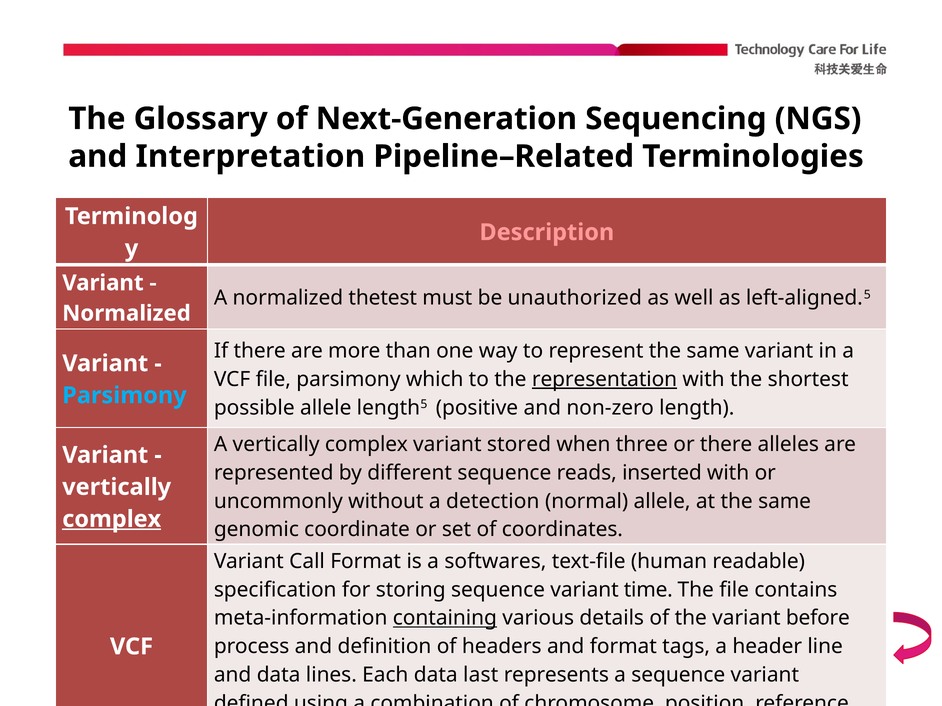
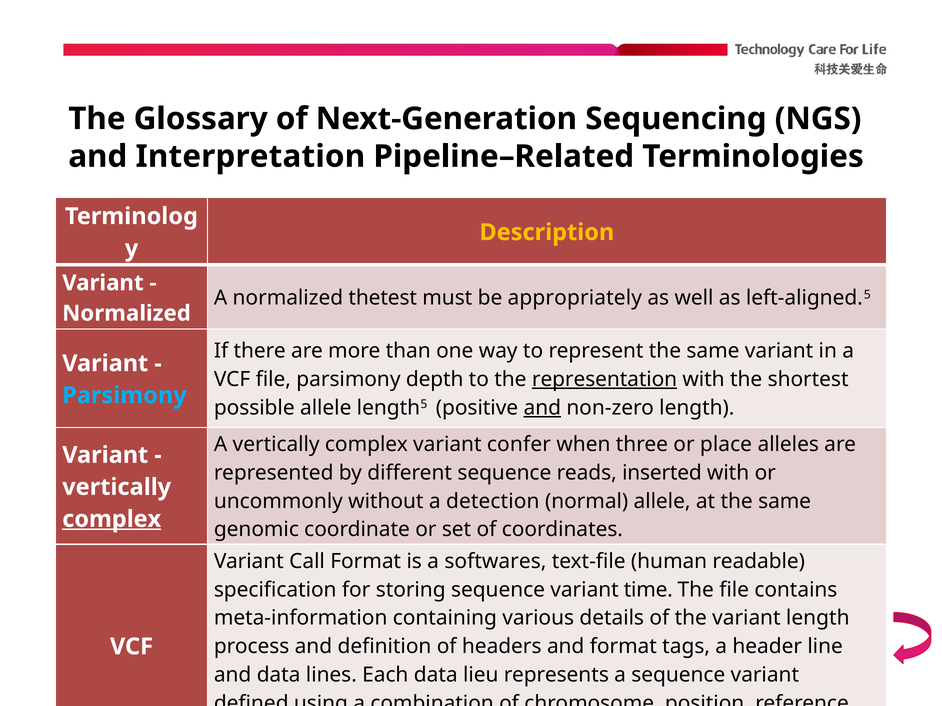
Description colour: pink -> yellow (547, 233)
unauthorized: unauthorized -> appropriately (575, 298)
which: which -> depth (435, 380)
and underline: none -> present (542, 408)
stored: stored -> confer (519, 445)
or there: there -> place (726, 445)
containing underline: present -> none (445, 618)
variant before: before -> length (818, 618)
last: last -> lieu (481, 675)
